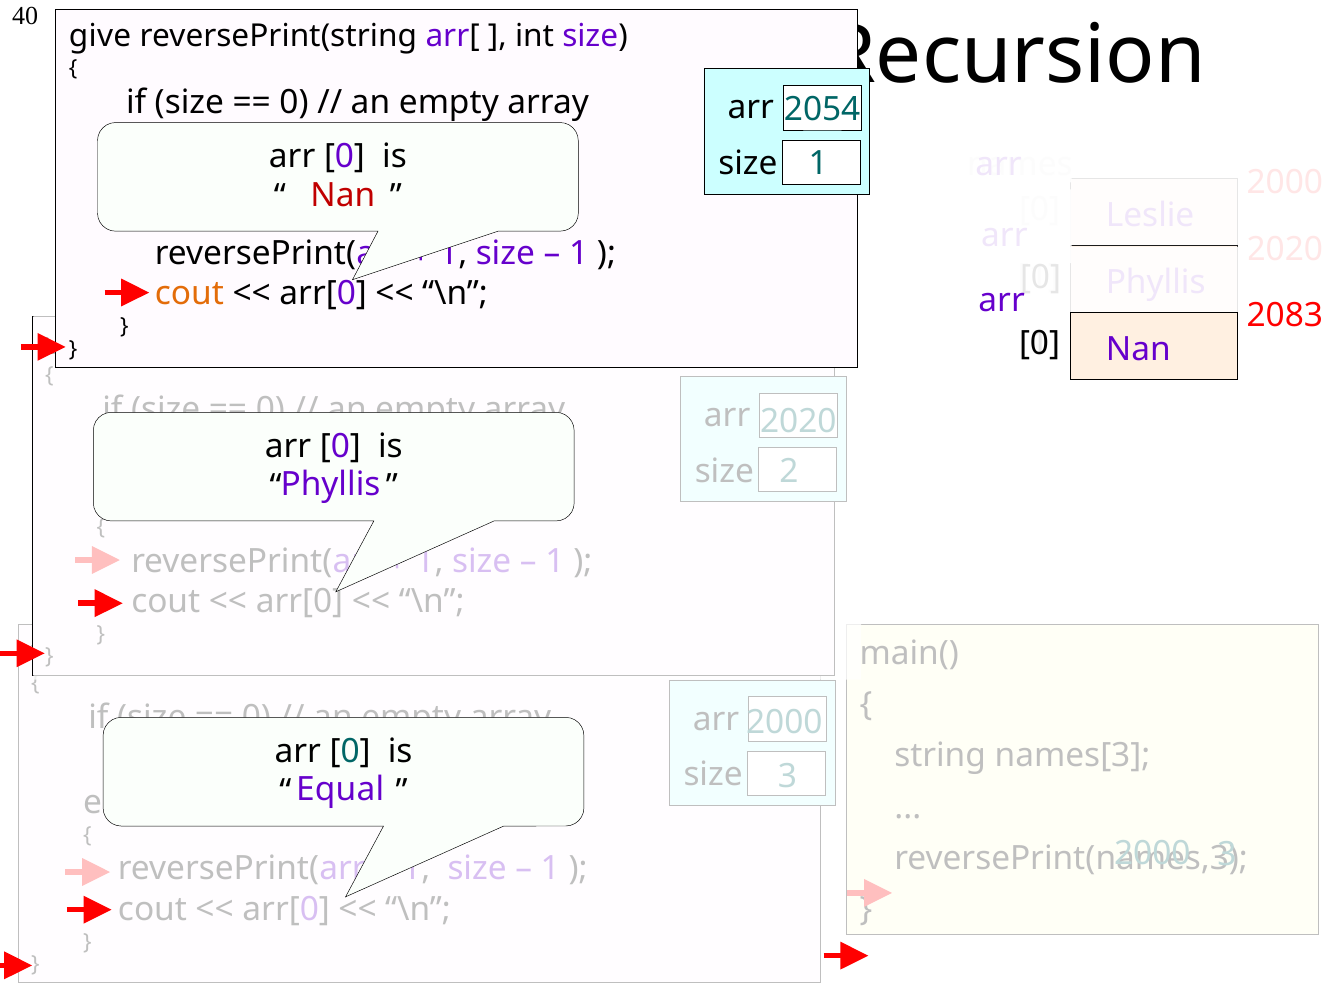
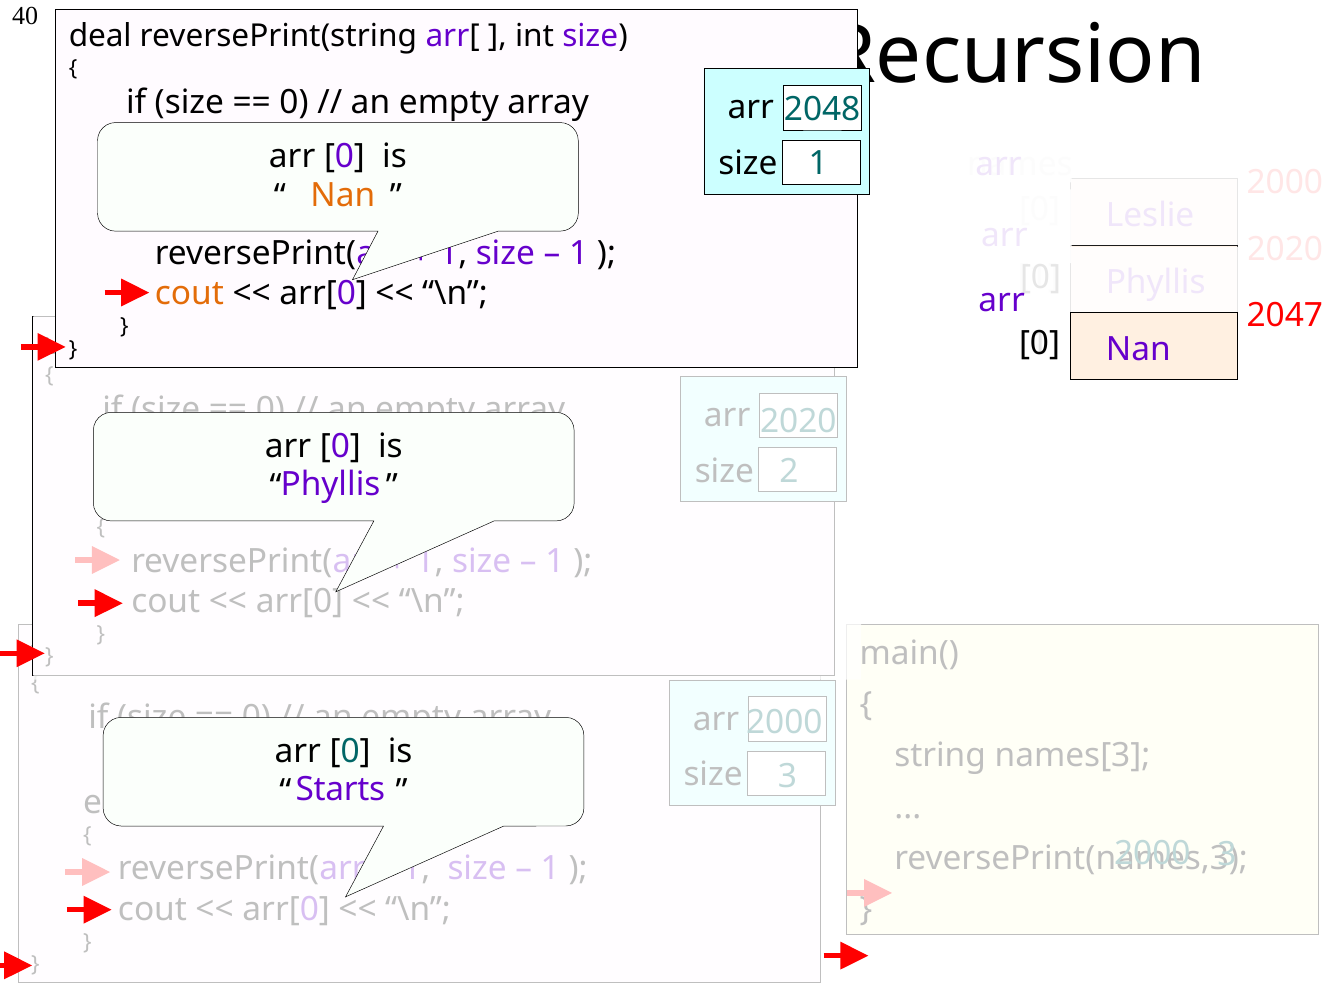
give: give -> deal (100, 37)
2054: 2054 -> 2048 (822, 110)
Nan colour: red -> orange (343, 196)
2083: 2083 -> 2047 (1285, 316)
Equal: Equal -> Starts (340, 790)
